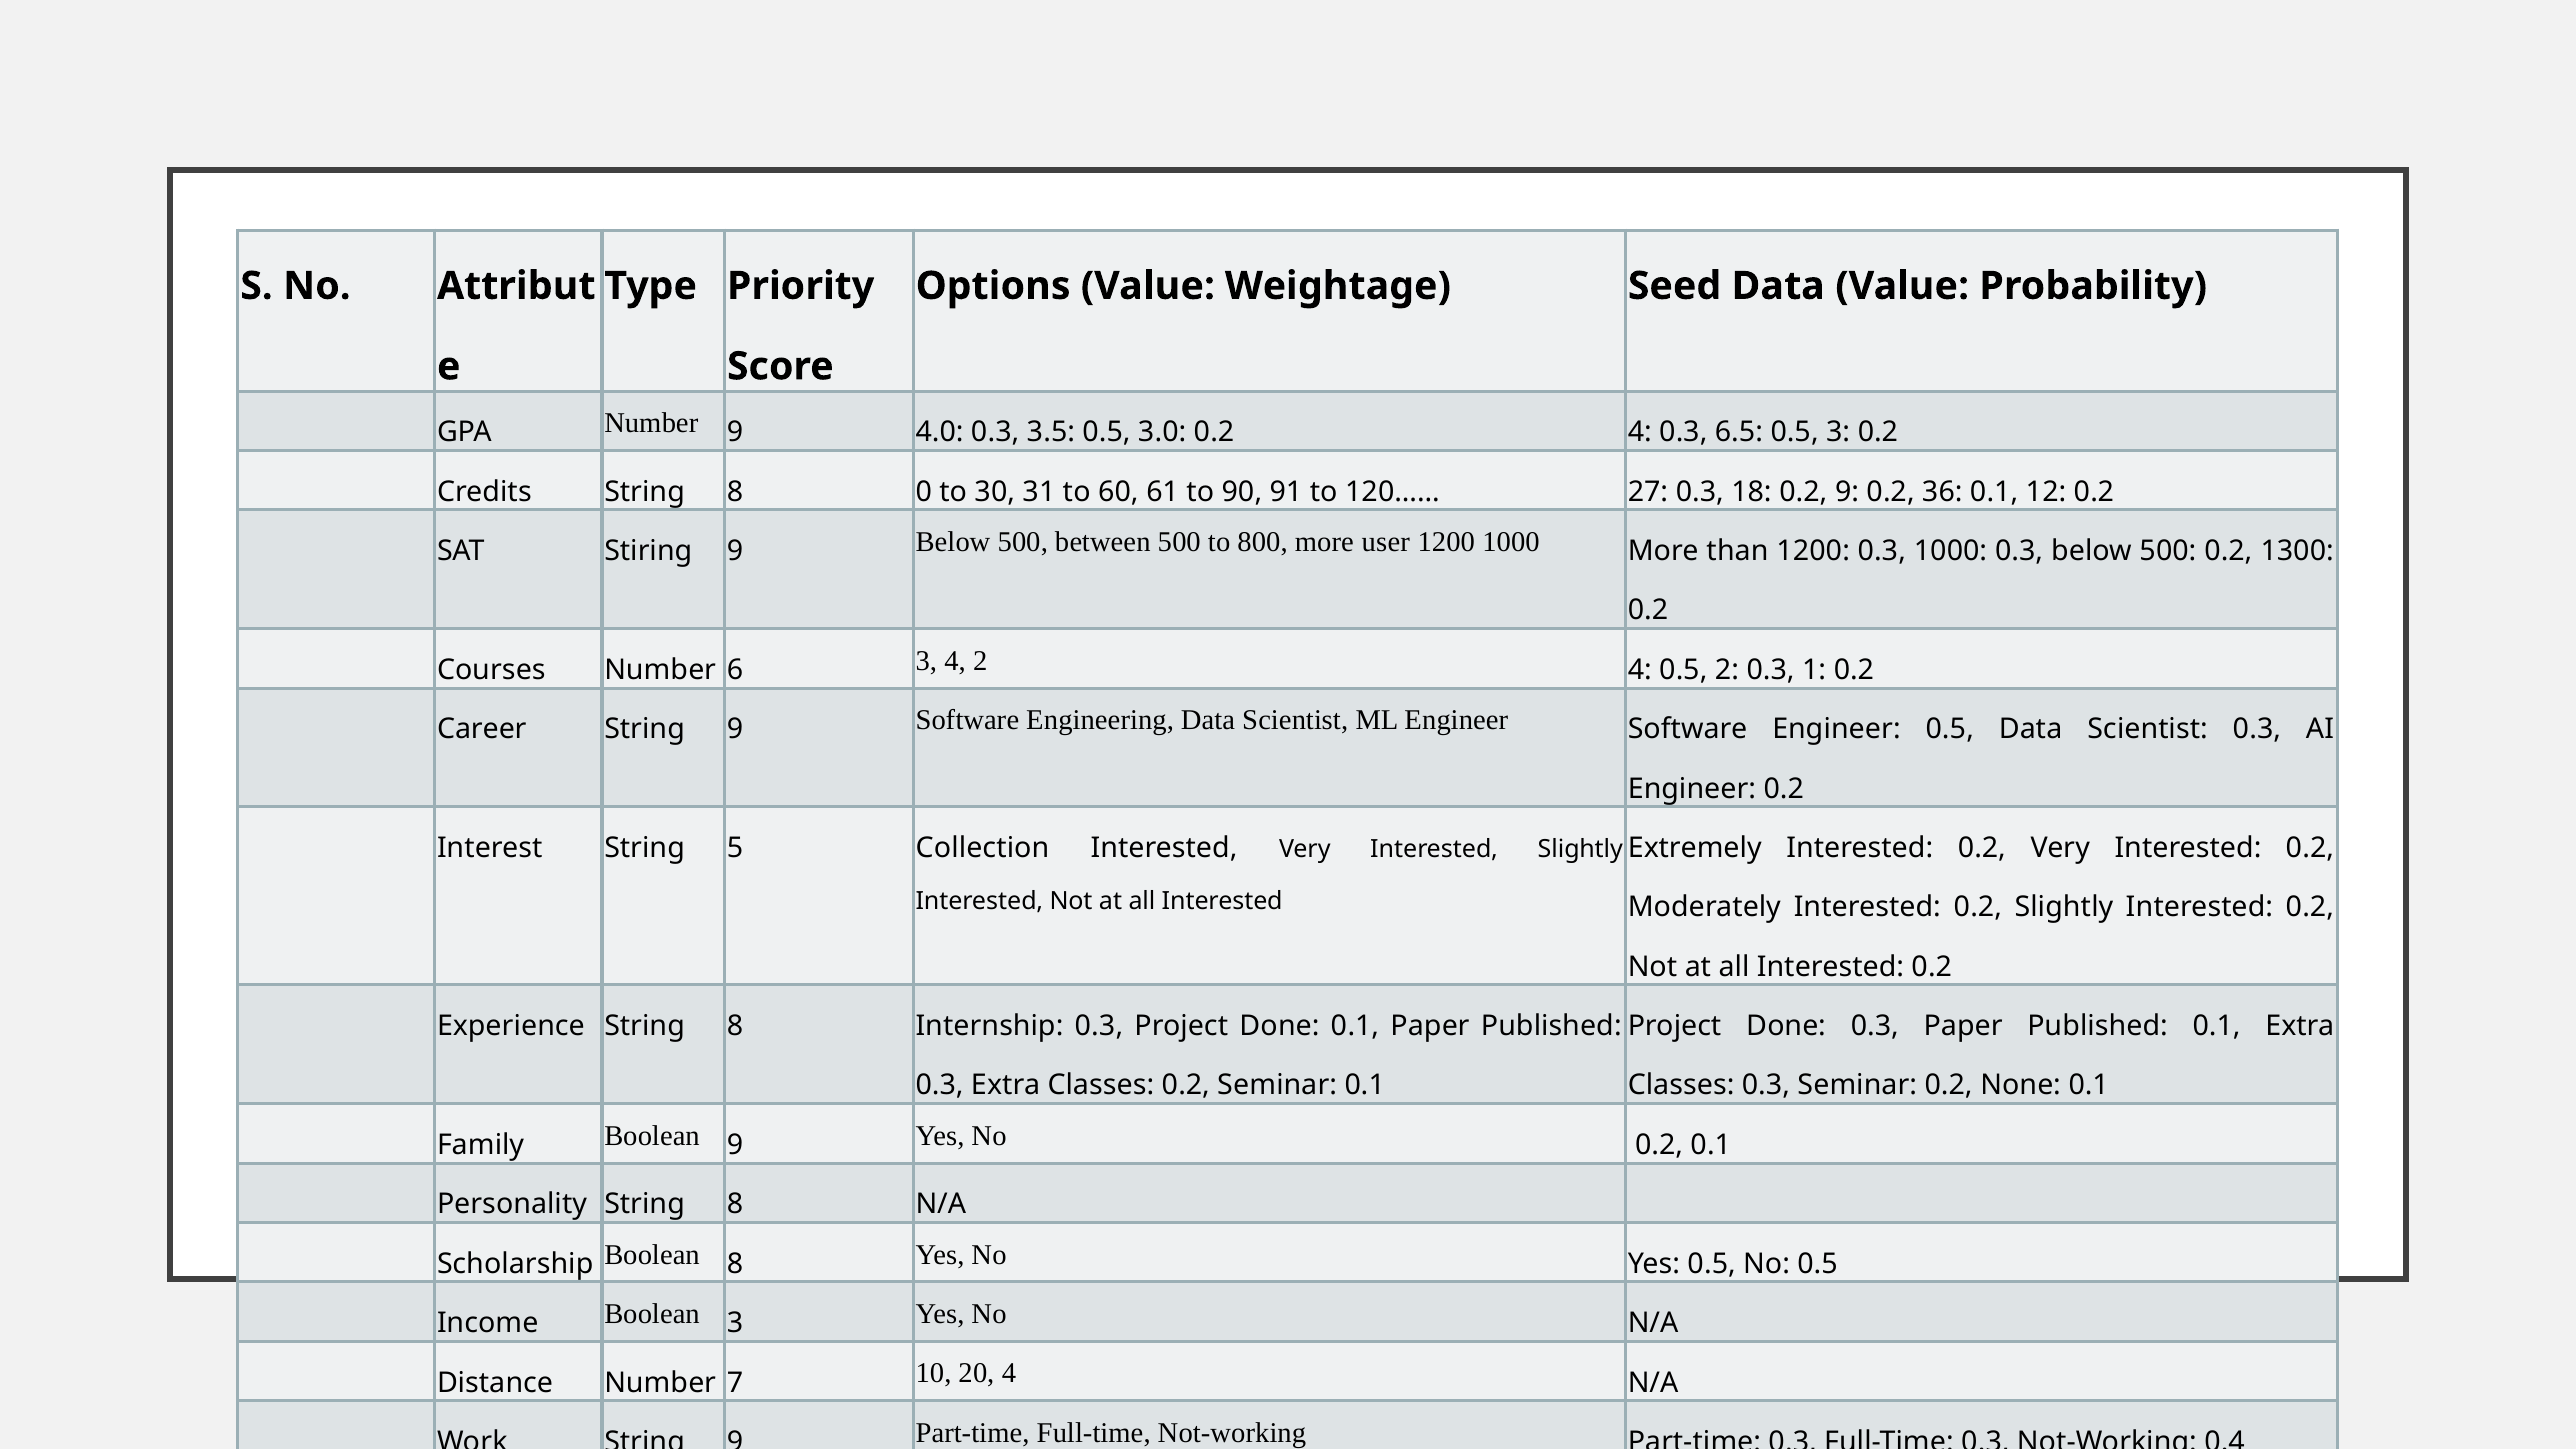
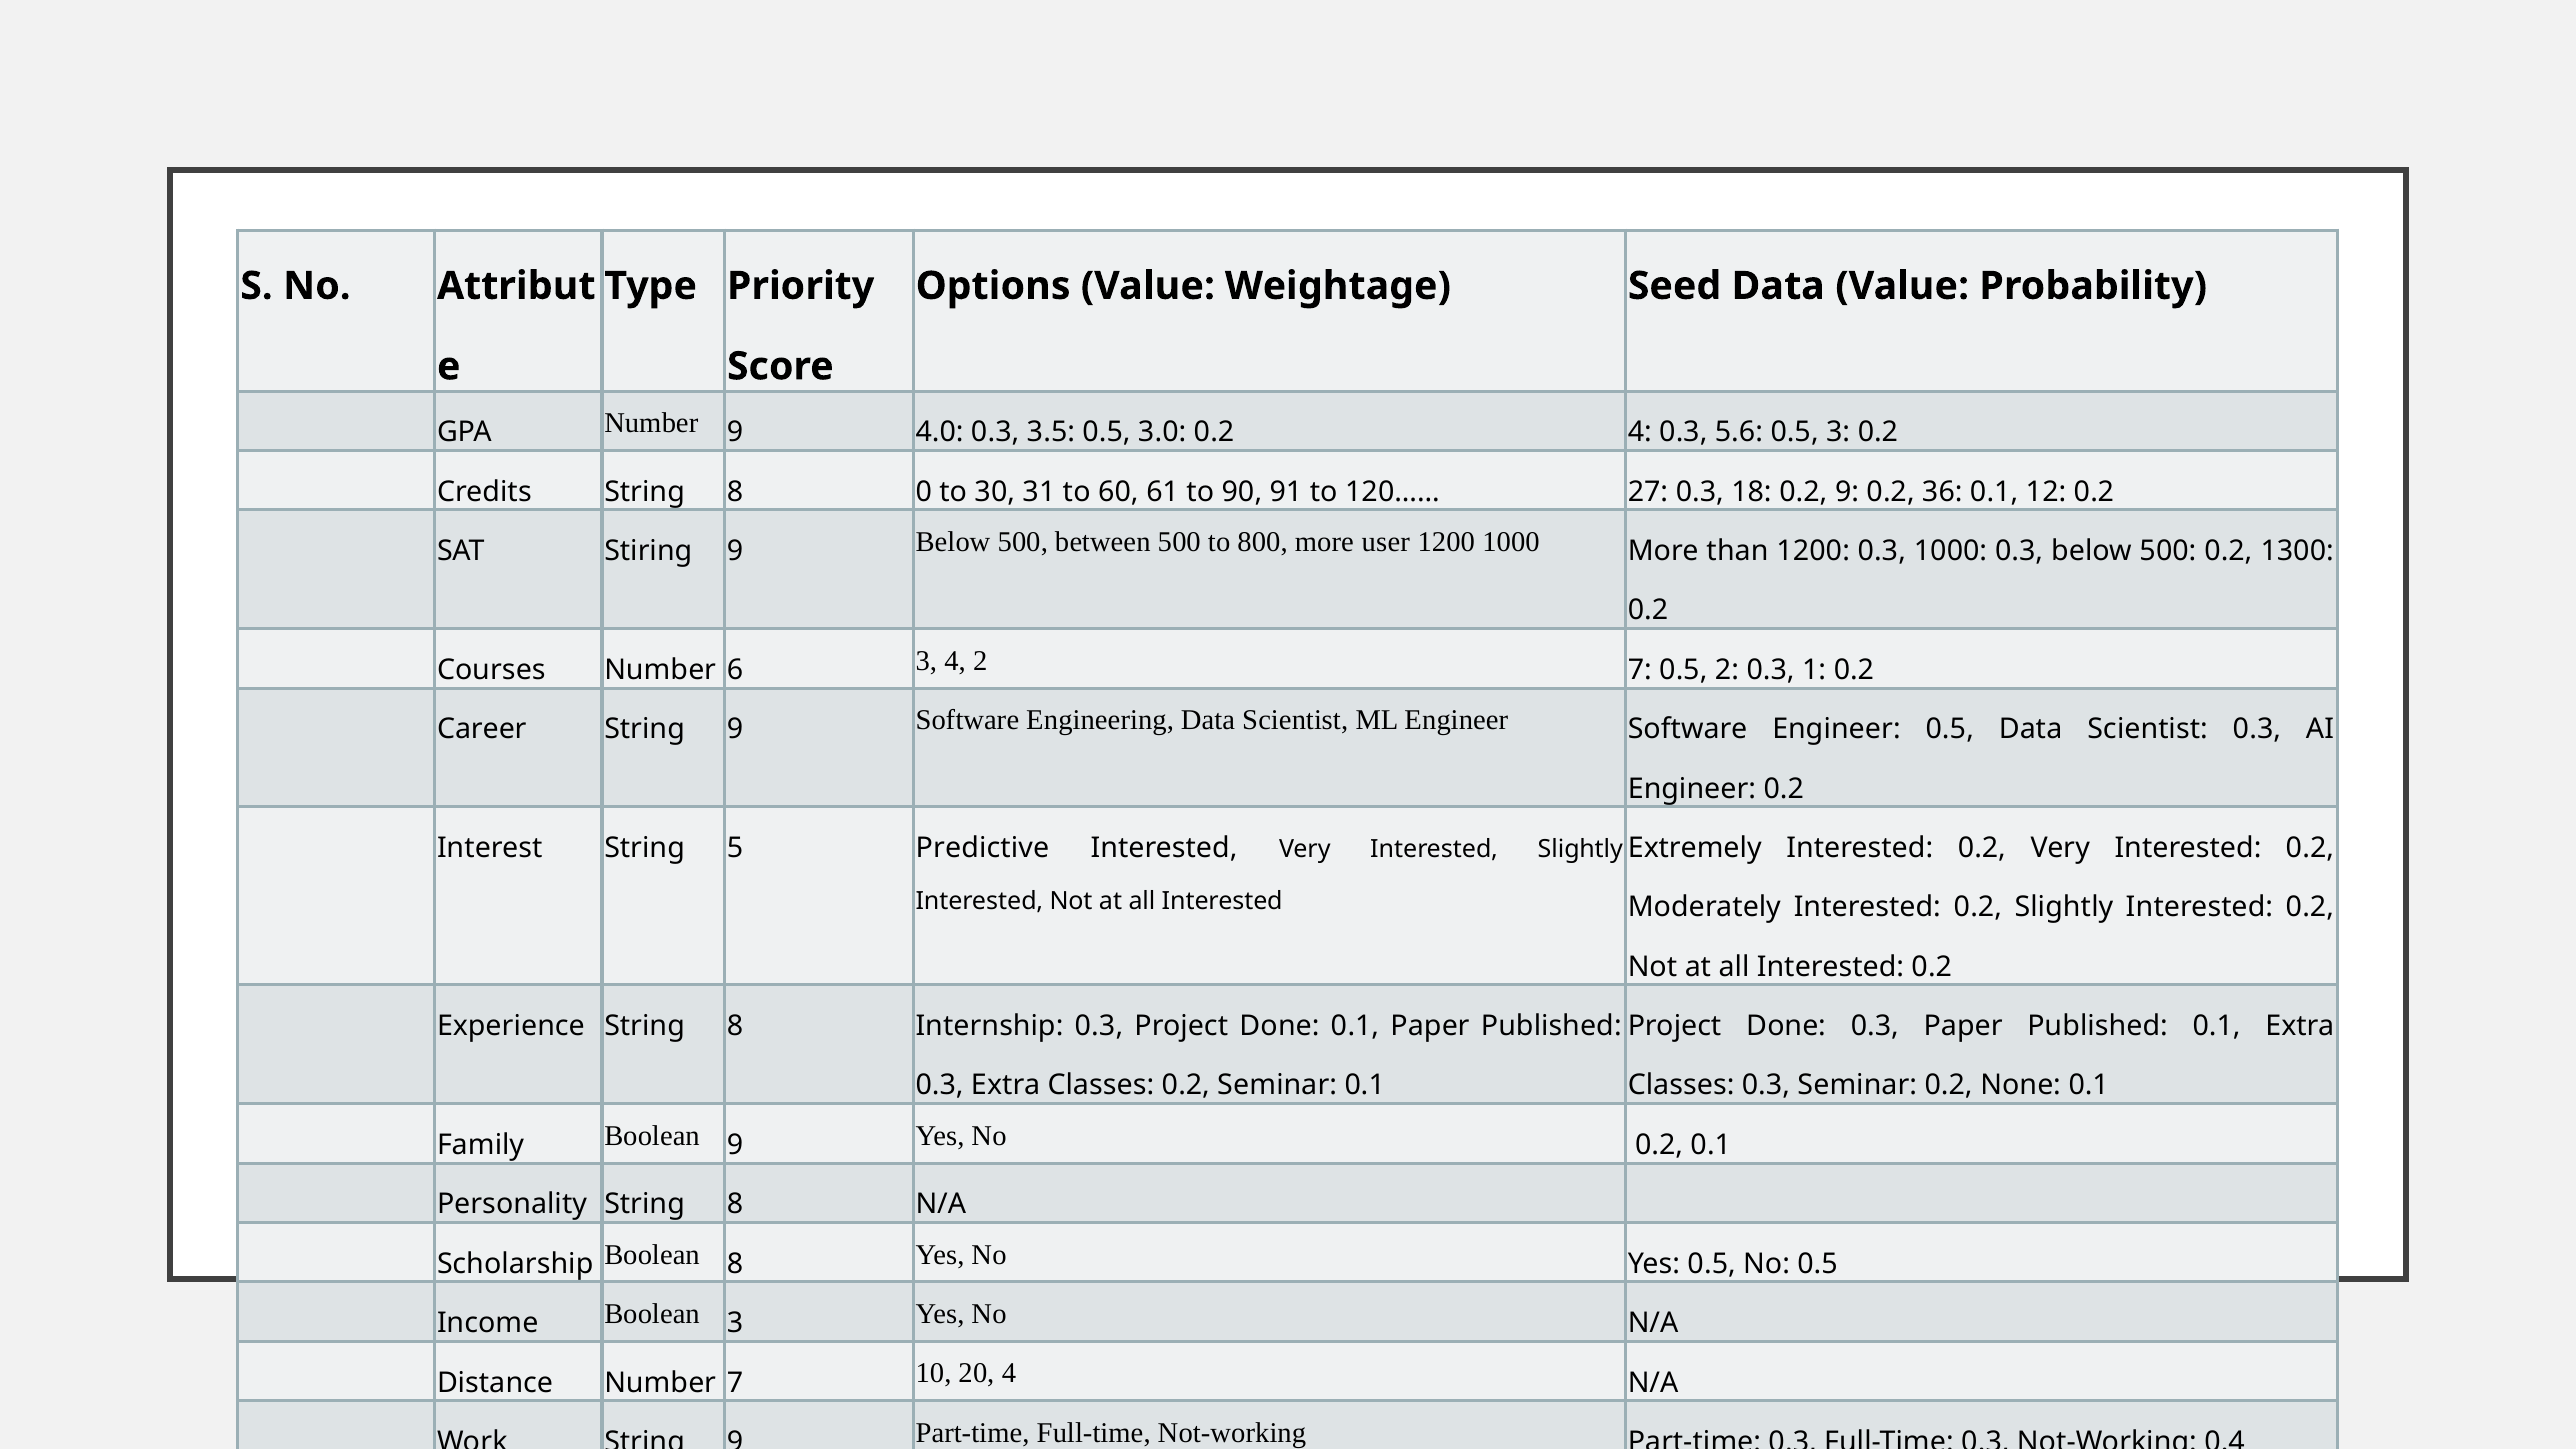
6.5: 6.5 -> 5.6 (1739, 432)
2 4: 4 -> 7 (1640, 670)
Collection: Collection -> Predictive (982, 848)
